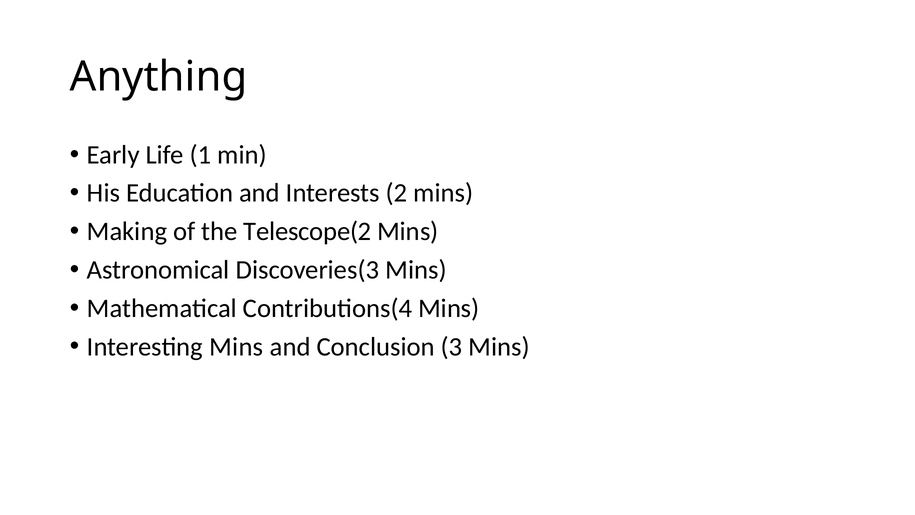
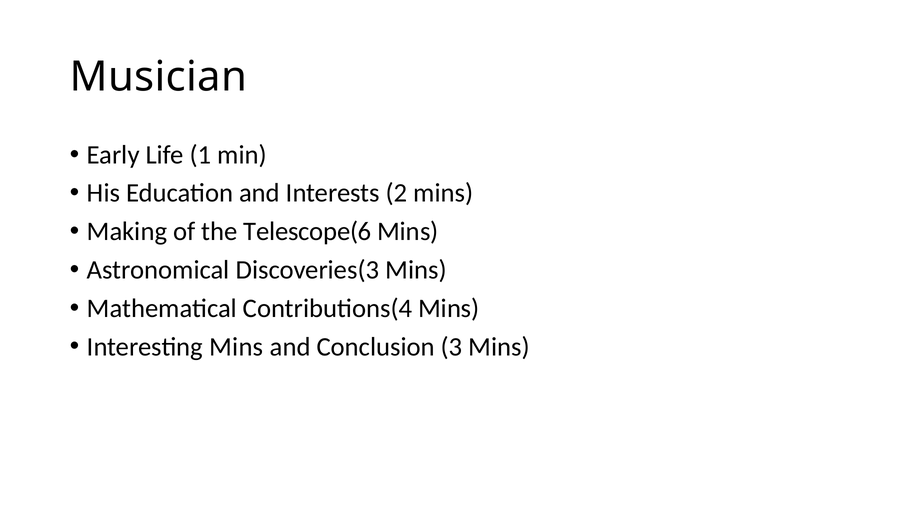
Anything: Anything -> Musician (158, 77)
Telescope(2: Telescope(2 -> Telescope(6 (307, 231)
